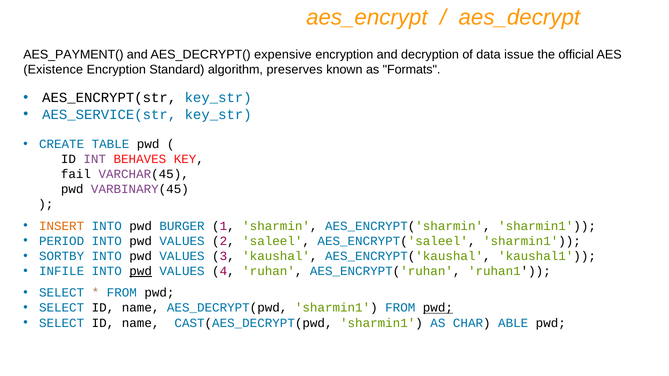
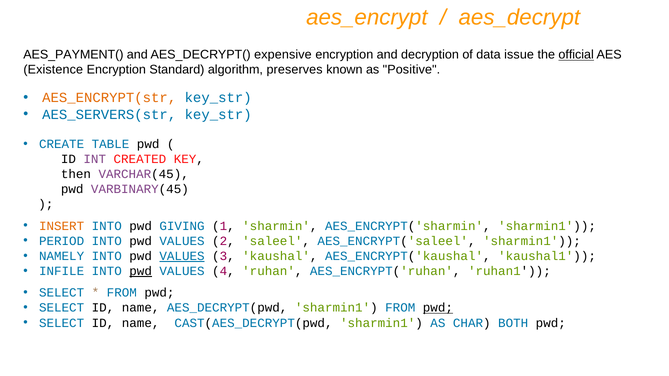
official underline: none -> present (576, 55)
Formats: Formats -> Positive (411, 70)
AES_ENCRYPT(str colour: black -> orange (109, 98)
AES_SERVICE(str: AES_SERVICE(str -> AES_SERVERS(str (109, 115)
BEHAVES: BEHAVES -> CREATED (140, 159)
fail: fail -> then (76, 174)
BURGER: BURGER -> GIVING (182, 226)
SORTBY: SORTBY -> NAMELY (62, 256)
VALUES underline: none -> present (182, 256)
ABLE: ABLE -> BOTH (513, 323)
